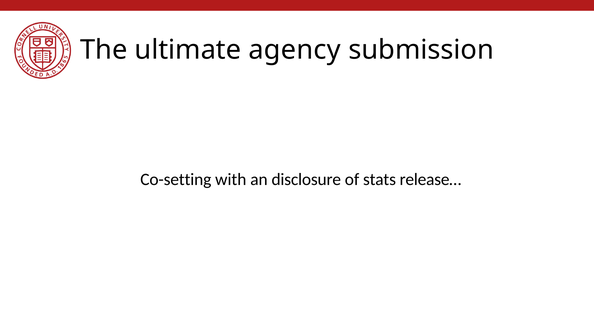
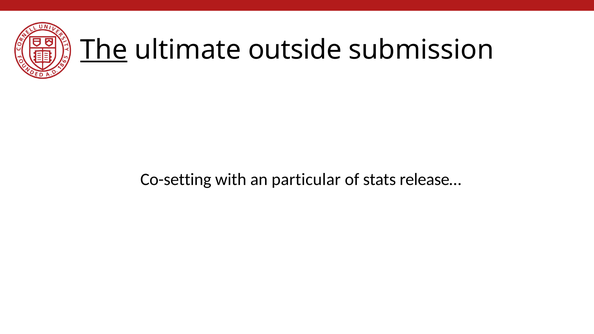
The underline: none -> present (104, 50)
agency: agency -> outside (295, 50)
disclosure: disclosure -> particular (306, 179)
